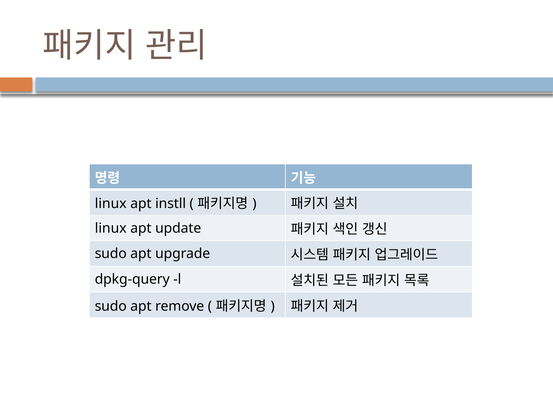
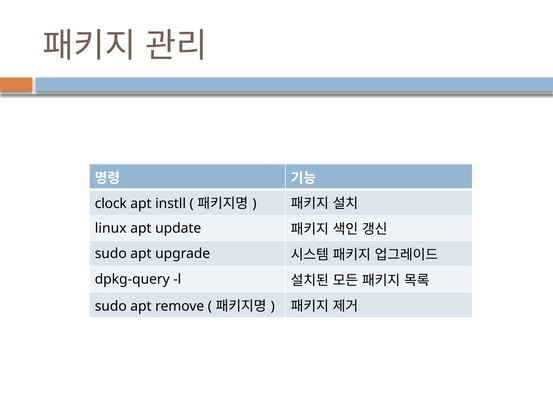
linux: linux -> clock (111, 204)
